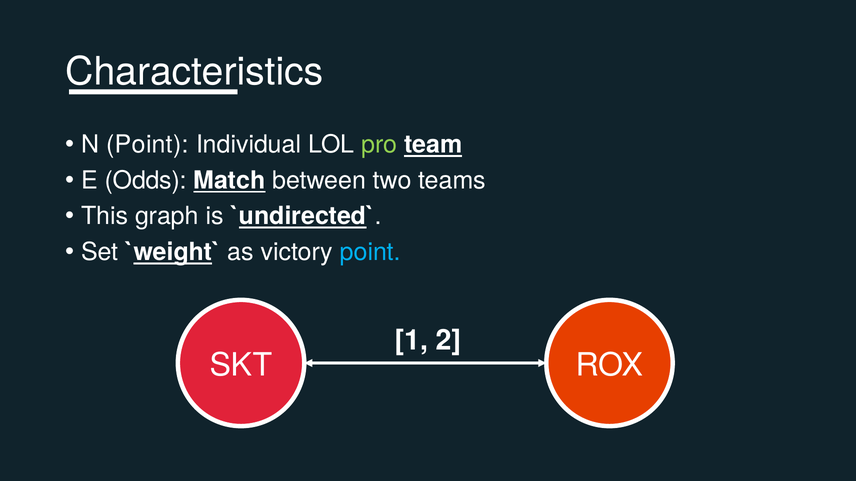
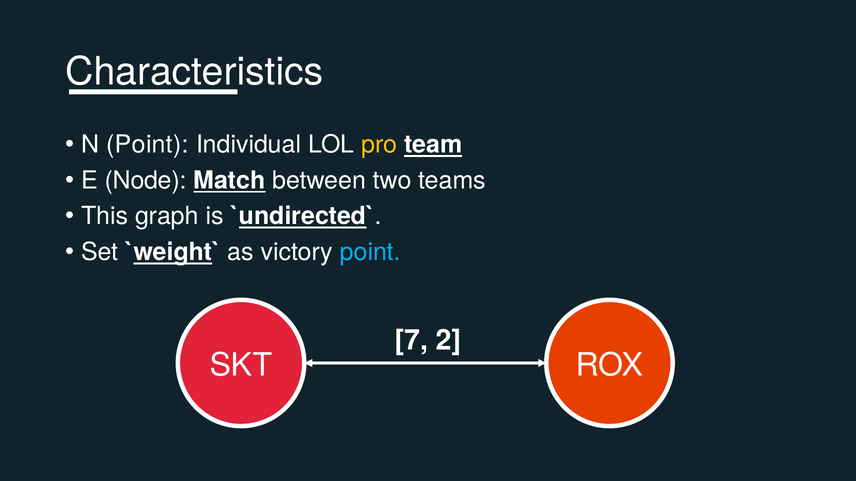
pro colour: light green -> yellow (379, 145)
Odds: Odds -> Node (146, 181)
1: 1 -> 7 (411, 341)
